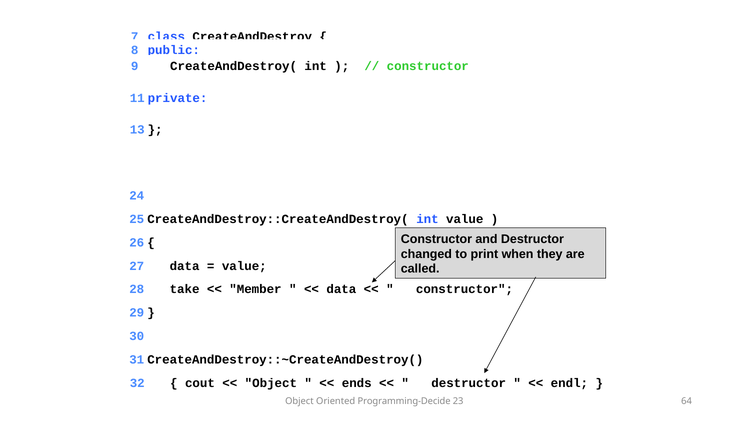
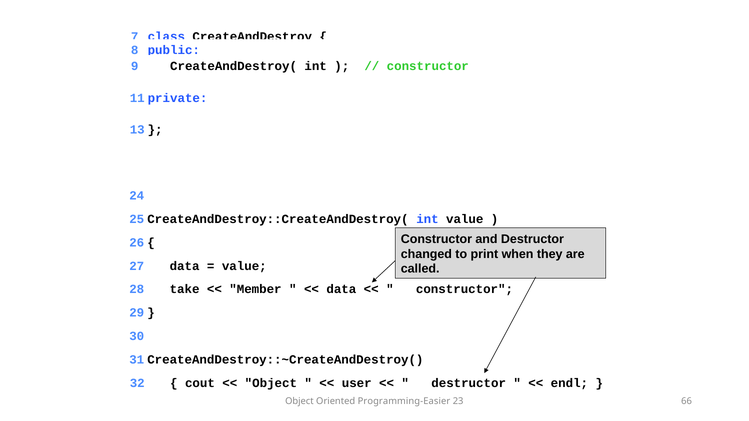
ends: ends -> user (357, 383)
Programming-Decide: Programming-Decide -> Programming-Easier (404, 402)
64: 64 -> 66 (687, 402)
